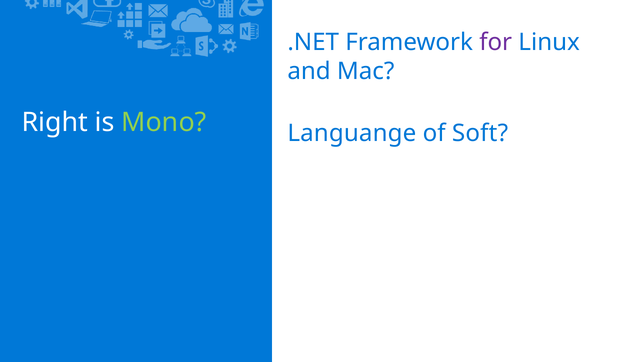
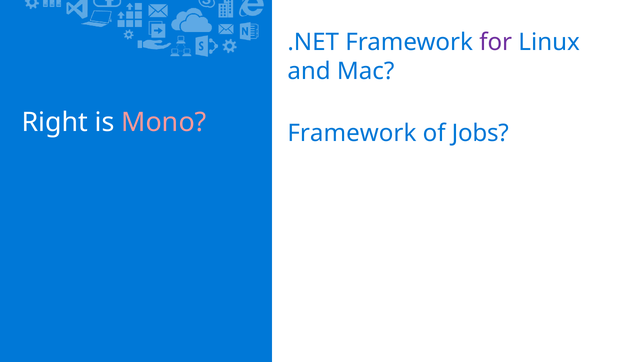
Mono colour: light green -> pink (164, 122)
Languange: Languange -> Framework (352, 133)
Soft: Soft -> Jobs (480, 133)
